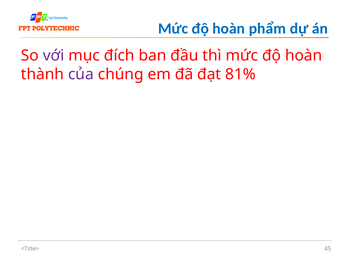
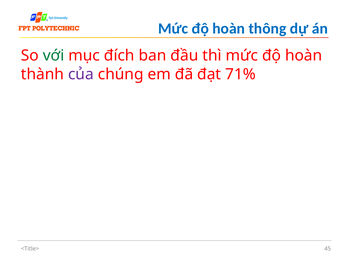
phẩm: phẩm -> thông (267, 29)
với colour: purple -> green (54, 56)
81%: 81% -> 71% (240, 74)
